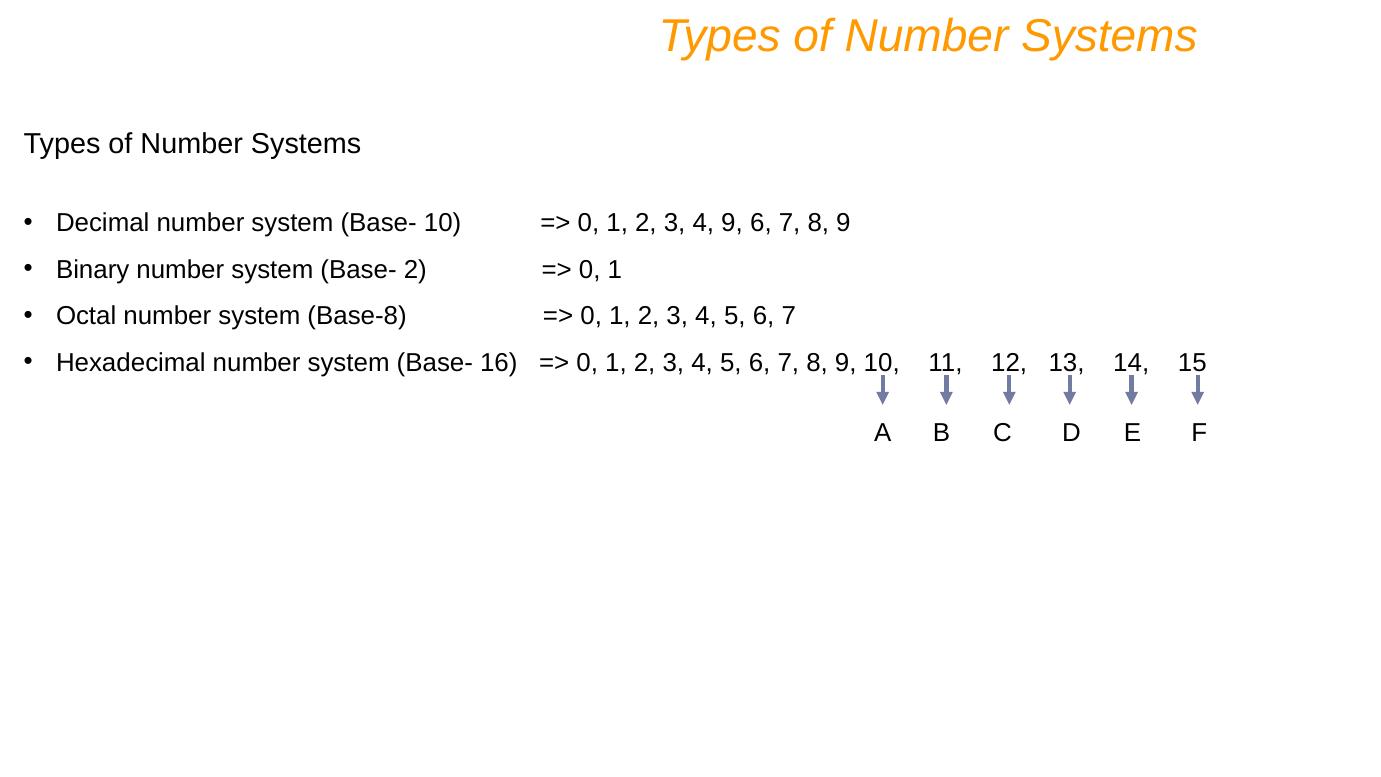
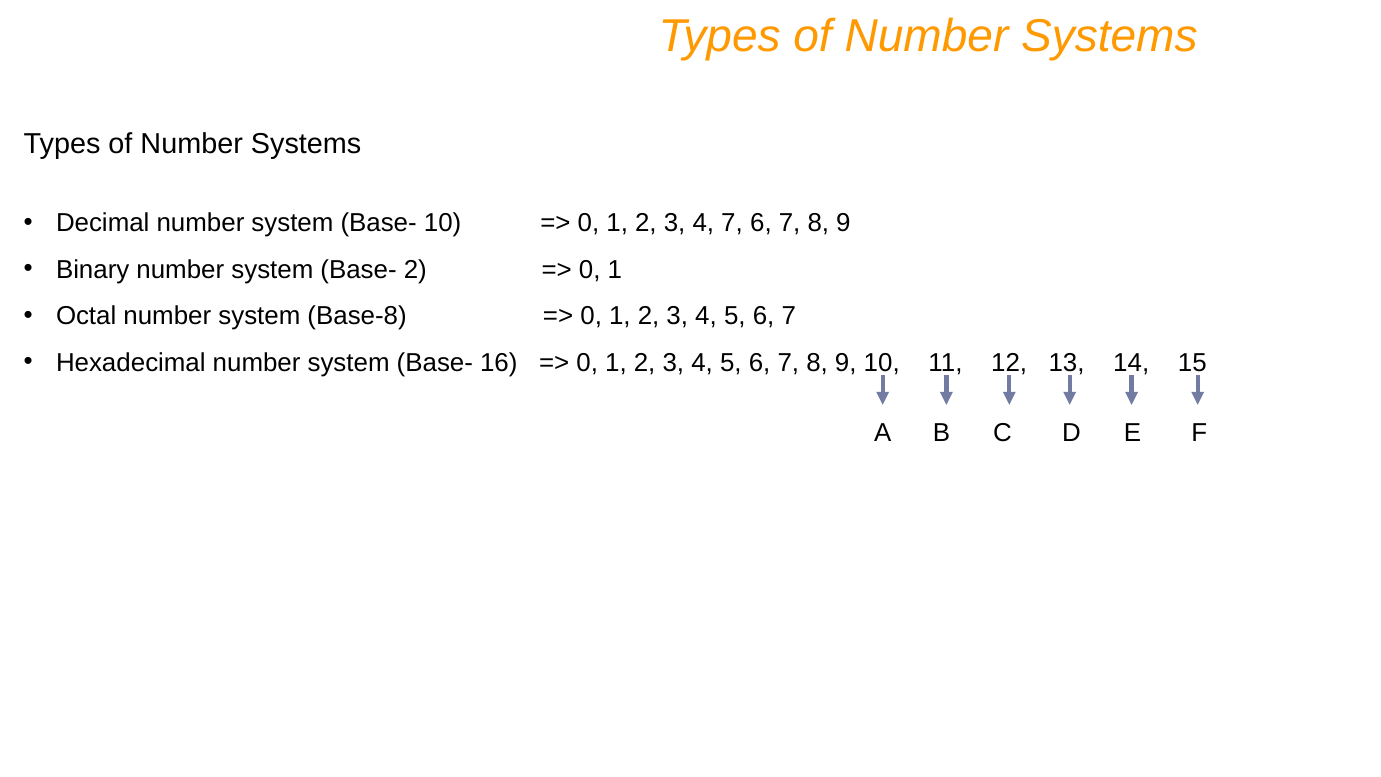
4 9: 9 -> 7 (732, 223)
